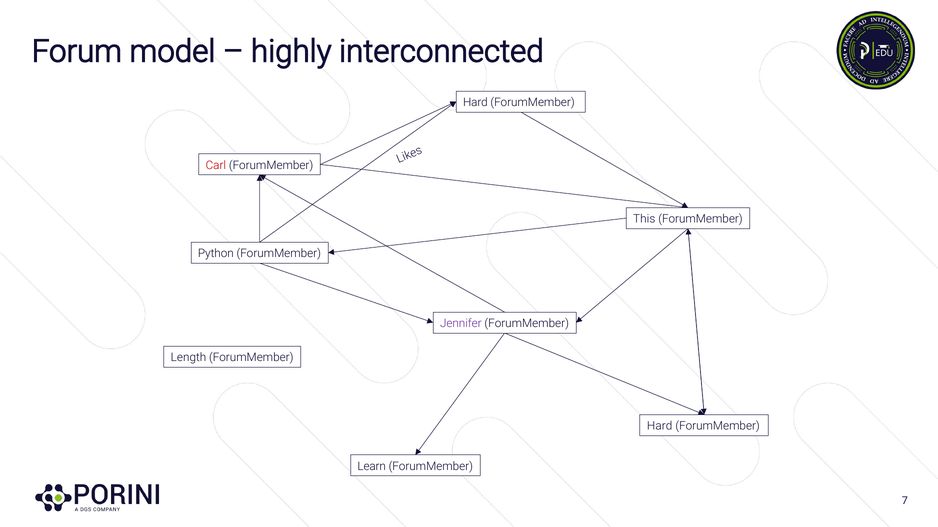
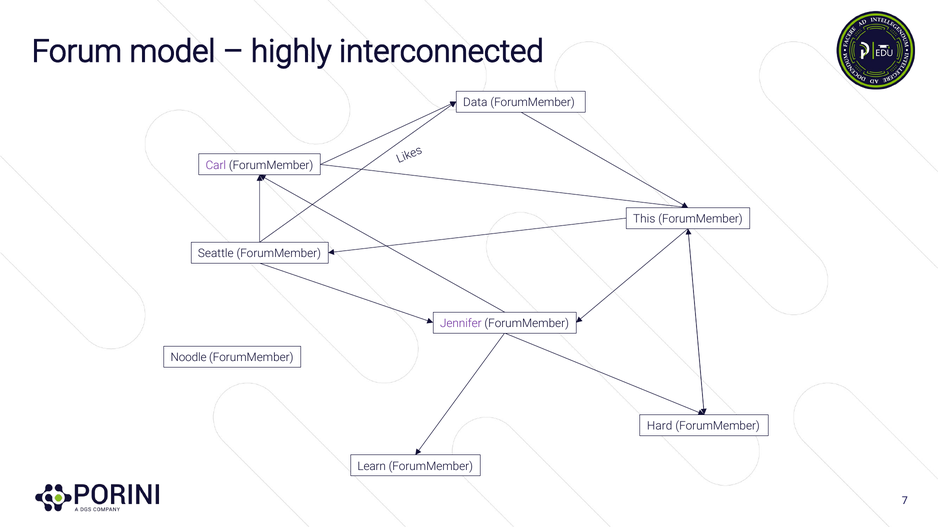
Hard: Hard -> Data (475, 103)
Carl colour: red -> purple (216, 165)
Python: Python -> Seattle (216, 254)
Length: Length -> Noodle (189, 358)
